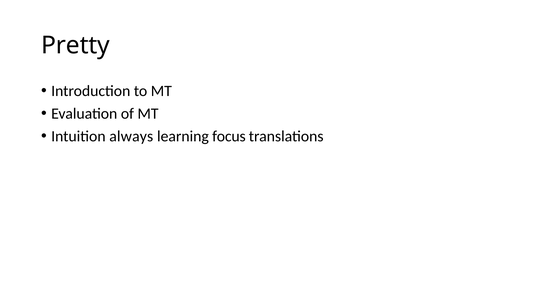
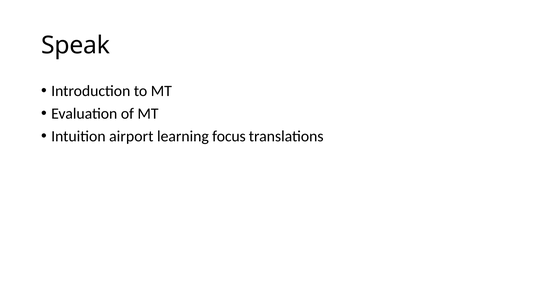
Pretty: Pretty -> Speak (75, 45)
always: always -> airport (131, 136)
